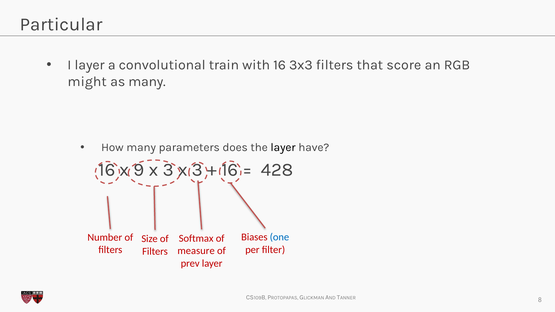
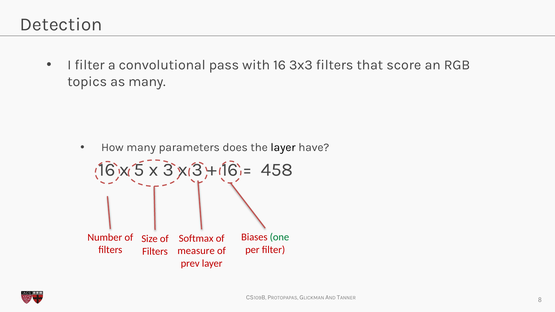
Particular: Particular -> Detection (61, 24)
I layer: layer -> filter (90, 65)
train: train -> pass (224, 65)
might: might -> topics (87, 82)
9: 9 -> 5 (139, 170)
428: 428 -> 458 (277, 170)
one colour: blue -> green (279, 237)
